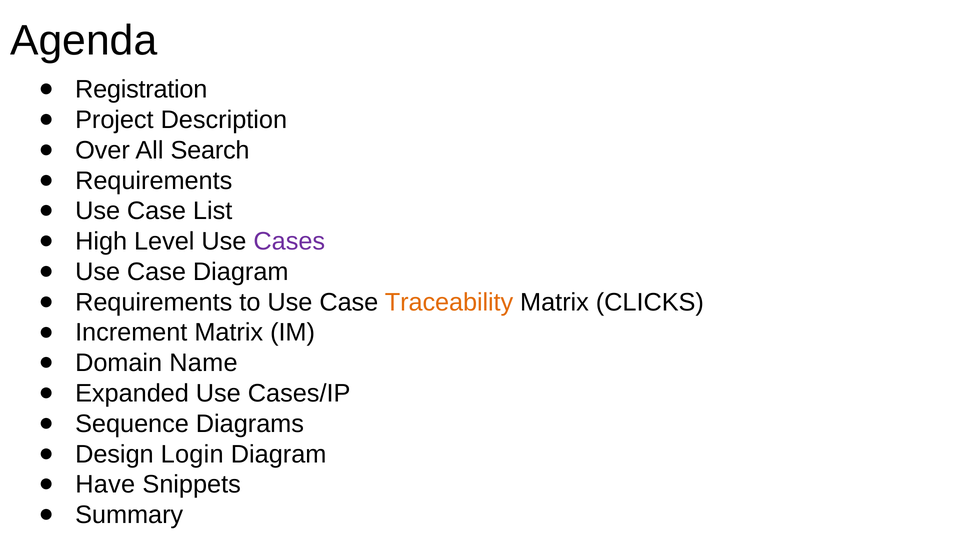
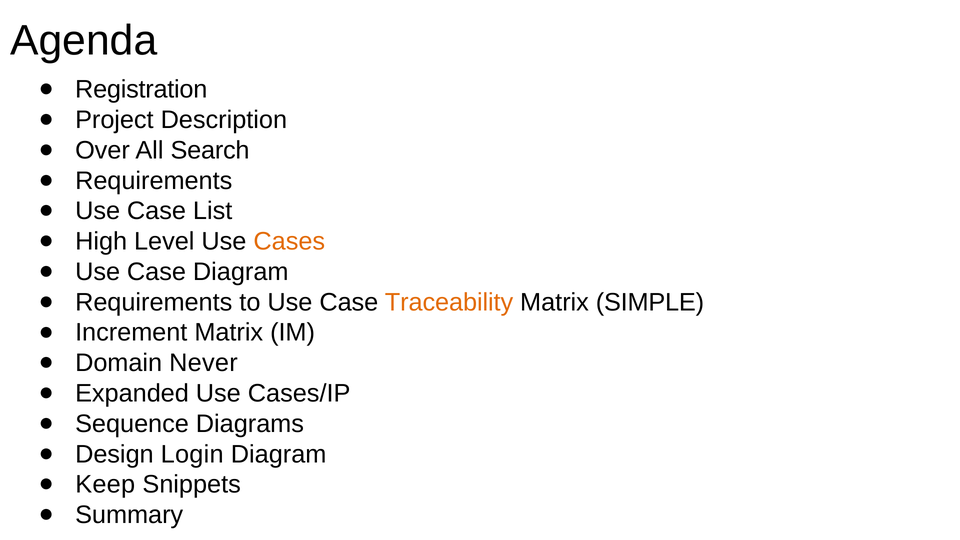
Cases colour: purple -> orange (289, 241)
CLICKS: CLICKS -> SIMPLE (650, 302)
Name: Name -> Never (203, 363)
Have: Have -> Keep (105, 485)
